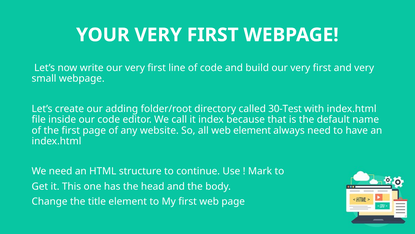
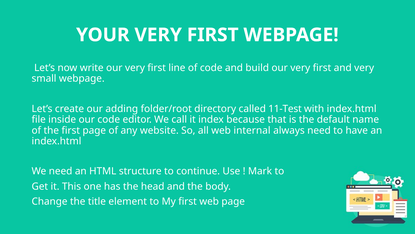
30-Test: 30-Test -> 11-Test (285, 109)
web element: element -> internal (252, 130)
